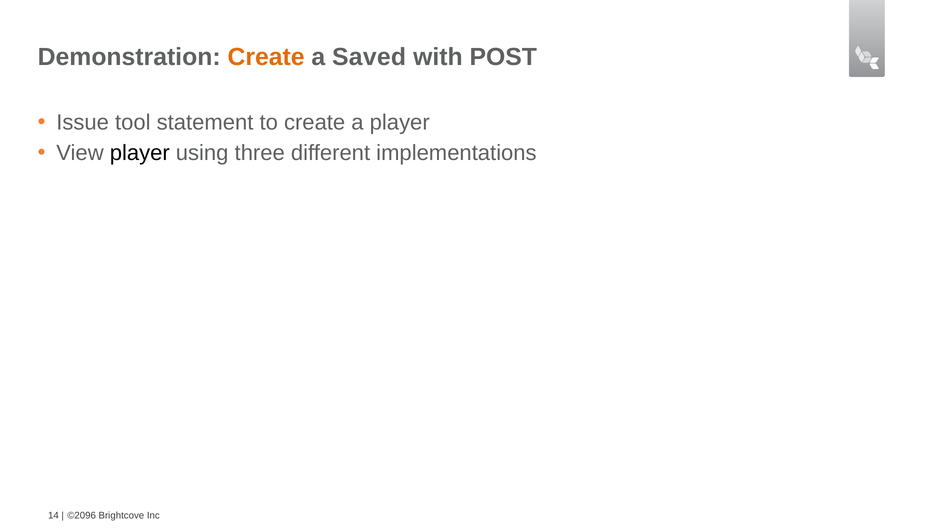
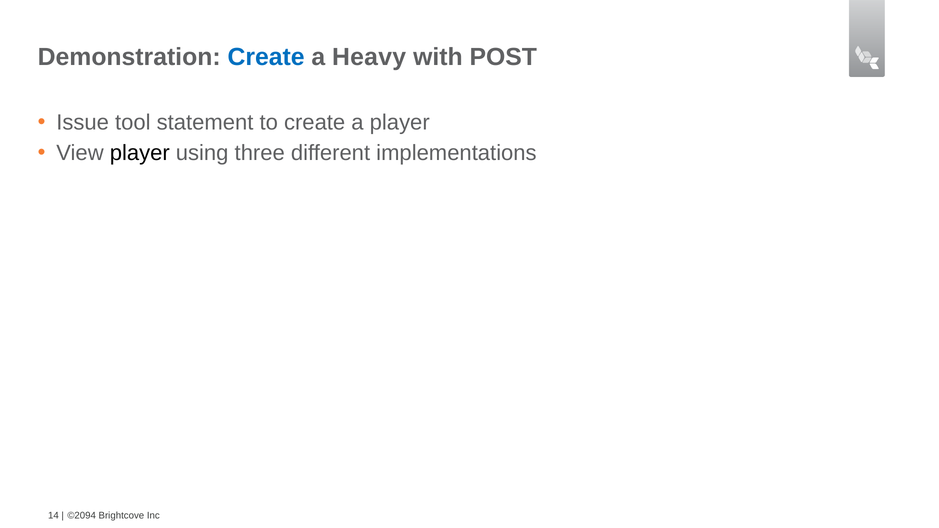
Create colour: orange -> blue (266, 57)
Saved: Saved -> Heavy (369, 57)
©2096: ©2096 -> ©2094 (82, 516)
